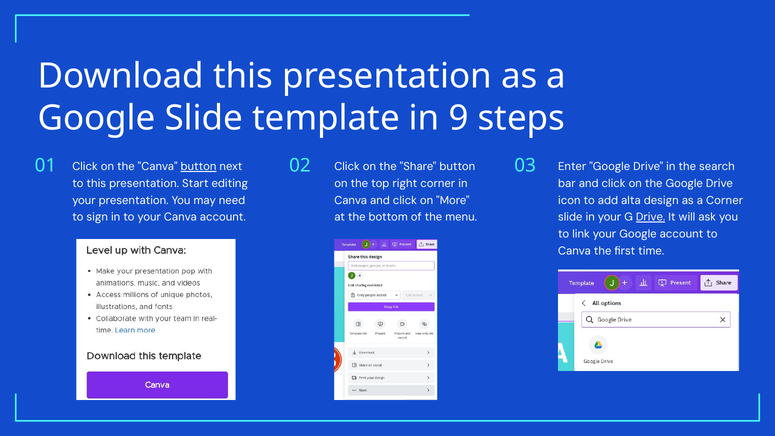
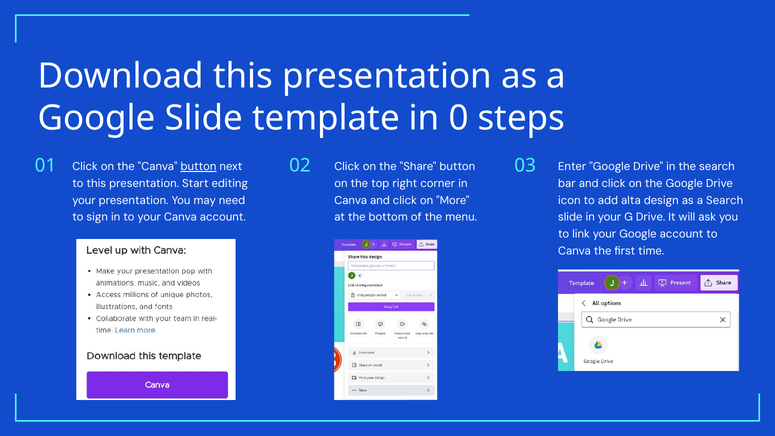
9: 9 -> 0 (459, 118)
a Corner: Corner -> Search (725, 200)
Drive underline: present -> none (651, 217)
